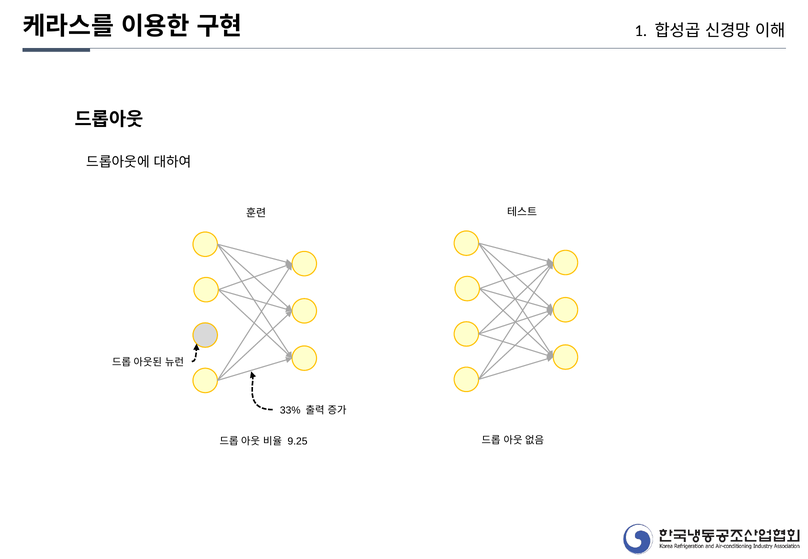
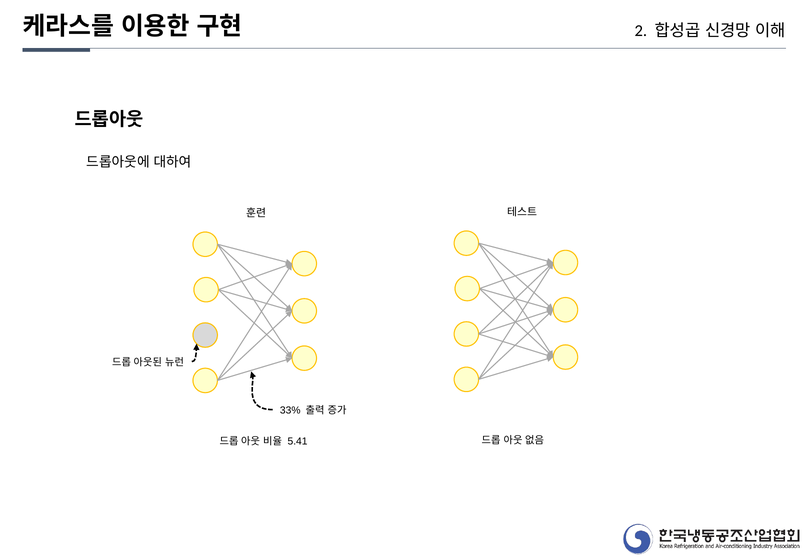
1: 1 -> 2 (641, 31)
9.25: 9.25 -> 5.41 (298, 442)
